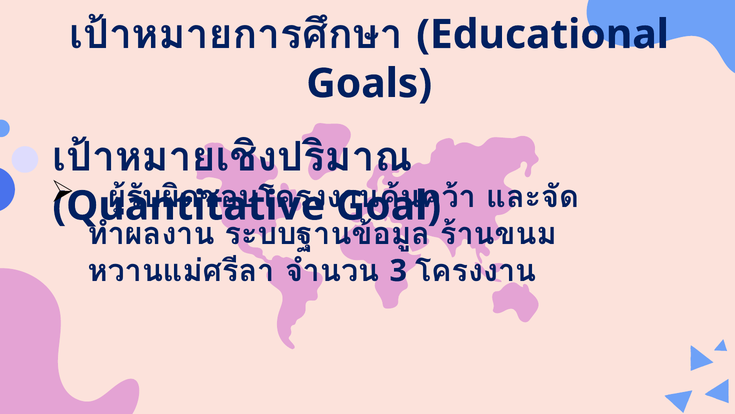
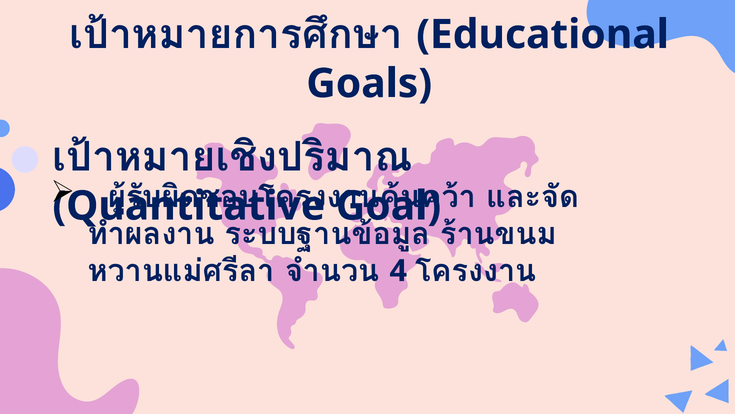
3: 3 -> 4 (398, 271)
